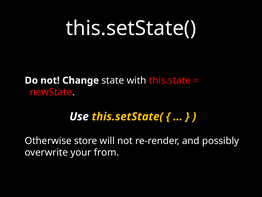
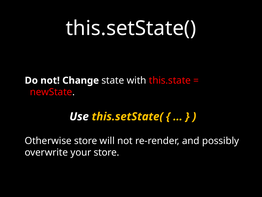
your from: from -> store (107, 152)
